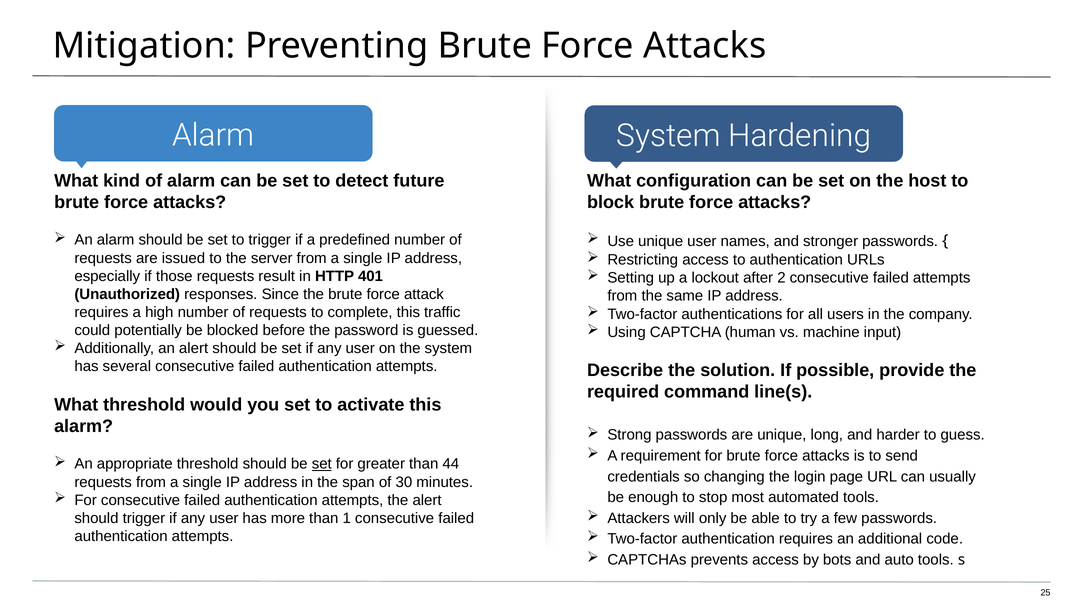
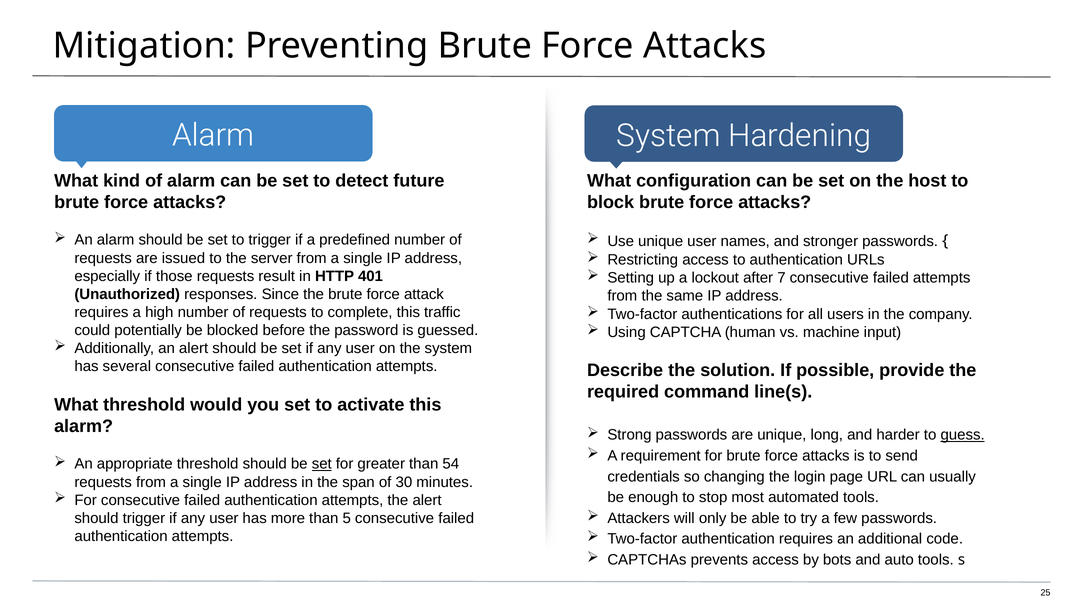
2: 2 -> 7 (781, 278)
guess underline: none -> present (963, 435)
44: 44 -> 54 (451, 464)
1: 1 -> 5 (347, 518)
